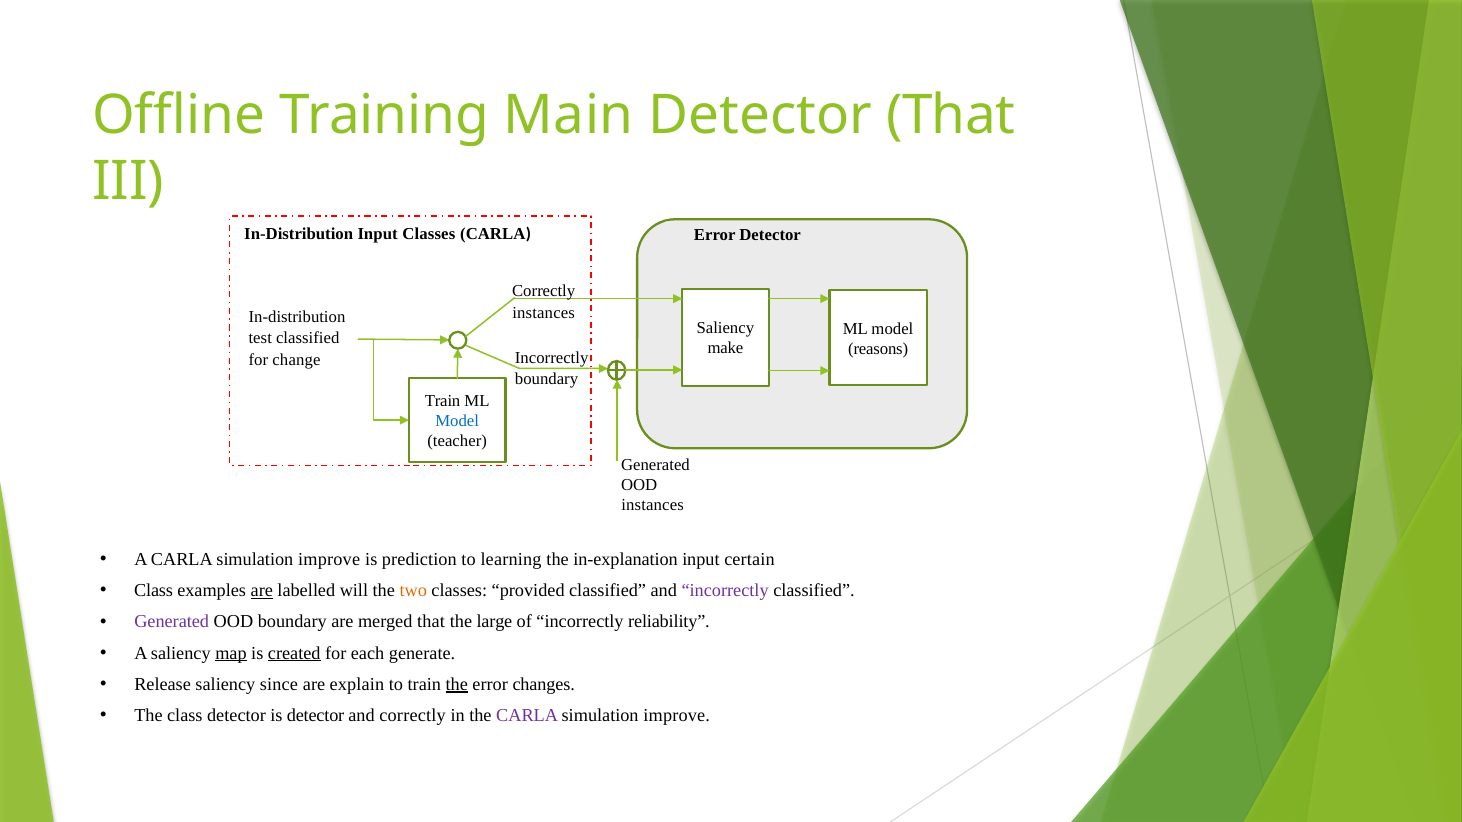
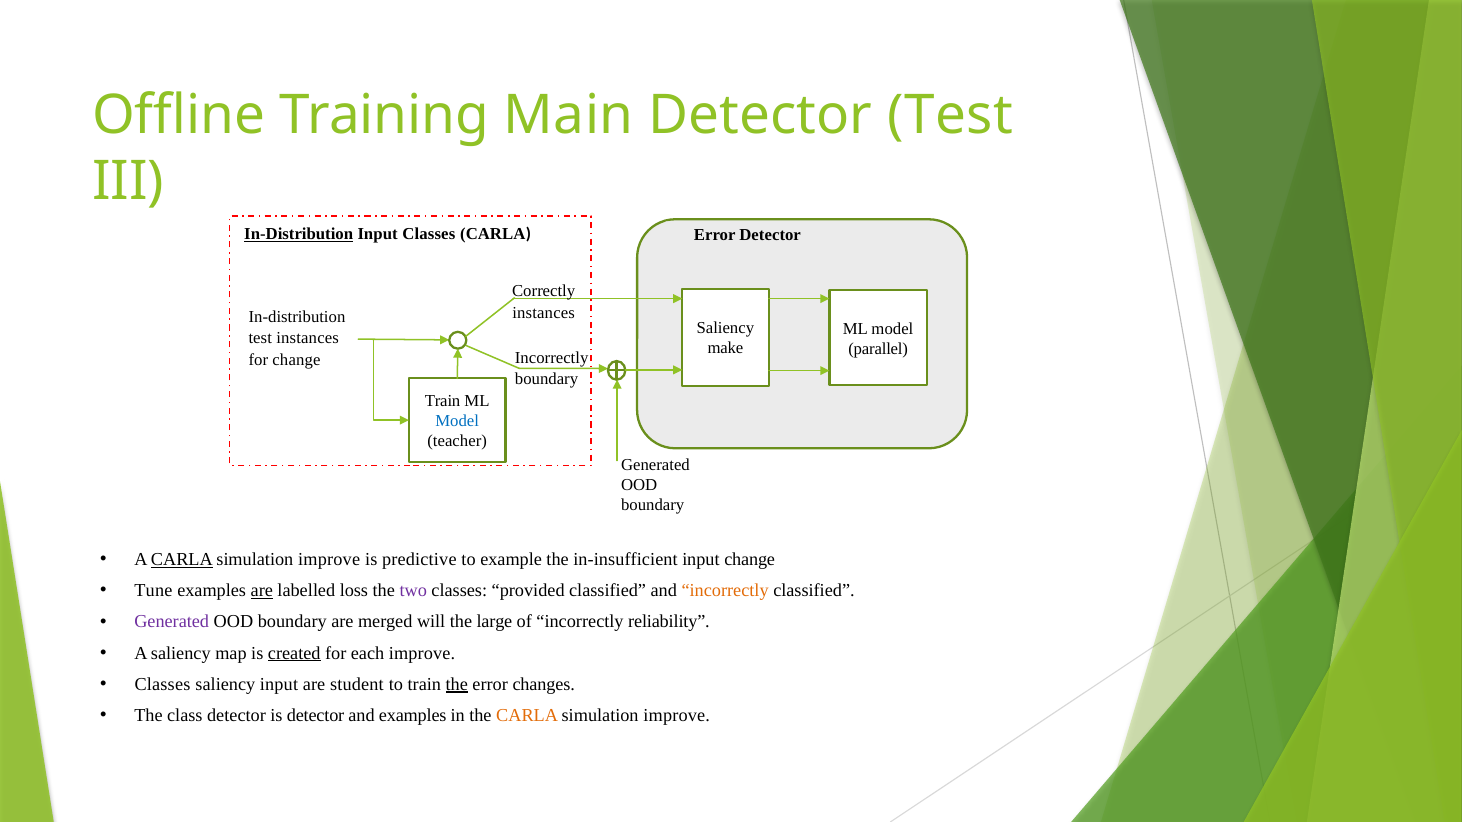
Detector That: That -> Test (950, 115)
In-Distribution underline: none -> present (299, 234)
test classified: classified -> instances (308, 338)
reasons: reasons -> parallel (878, 349)
instances: instances -> boundary (653, 505)
CARLA underline: none -> present (182, 560)
prediction: prediction -> predictive (419, 560)
learning: learning -> example (511, 560)
in-explanation: in-explanation -> in-insufficient (626, 560)
input certain: certain -> change (750, 560)
Class: Class -> Tune (153, 591)
will: will -> loss (354, 591)
two colour: orange -> purple (413, 591)
incorrectly colour: purple -> orange (725, 591)
merged that: that -> will (431, 622)
map underline: present -> none (231, 653)
each generate: generate -> improve (422, 653)
Release: Release -> Classes (163, 684)
saliency since: since -> input (279, 684)
explain: explain -> student (357, 684)
and correctly: correctly -> examples (413, 715)
CARLA colour: purple -> orange (527, 715)
